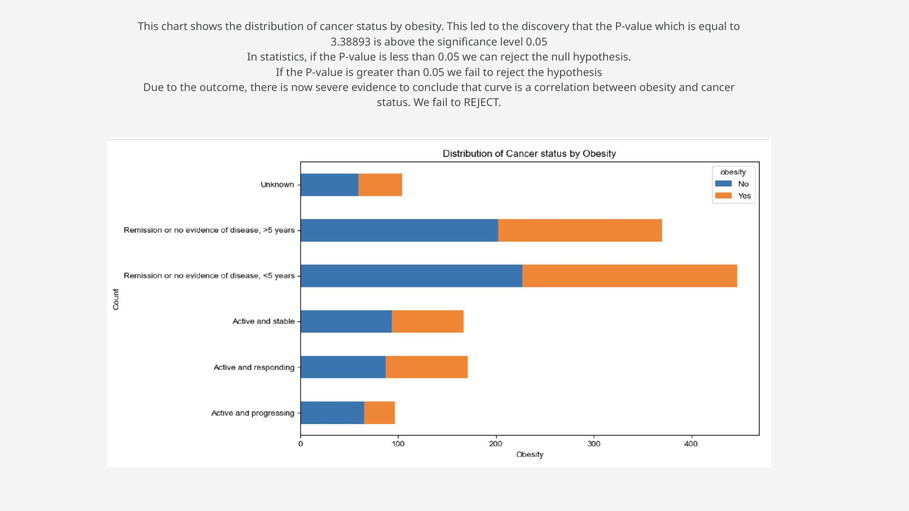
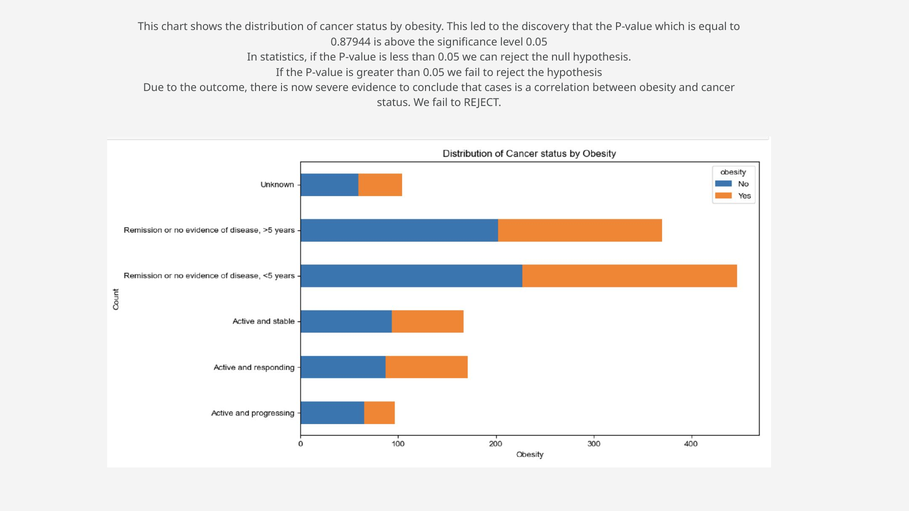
3.38893: 3.38893 -> 0.87944 (351, 42)
curve: curve -> cases (498, 88)
